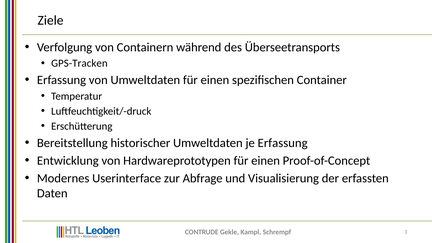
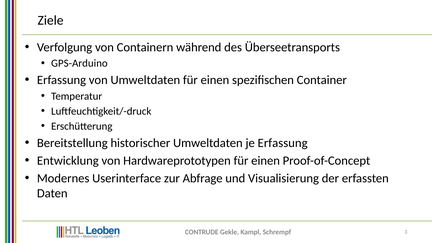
GPS-Tracken: GPS-Tracken -> GPS-Arduino (79, 63)
